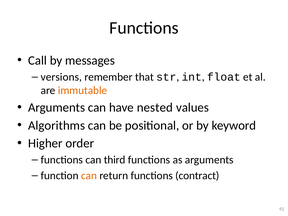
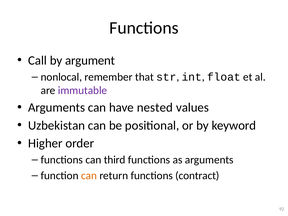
messages: messages -> argument (90, 60)
versions: versions -> nonlocal (61, 77)
immutable colour: orange -> purple (83, 90)
Algorithms: Algorithms -> Uzbekistan (57, 125)
